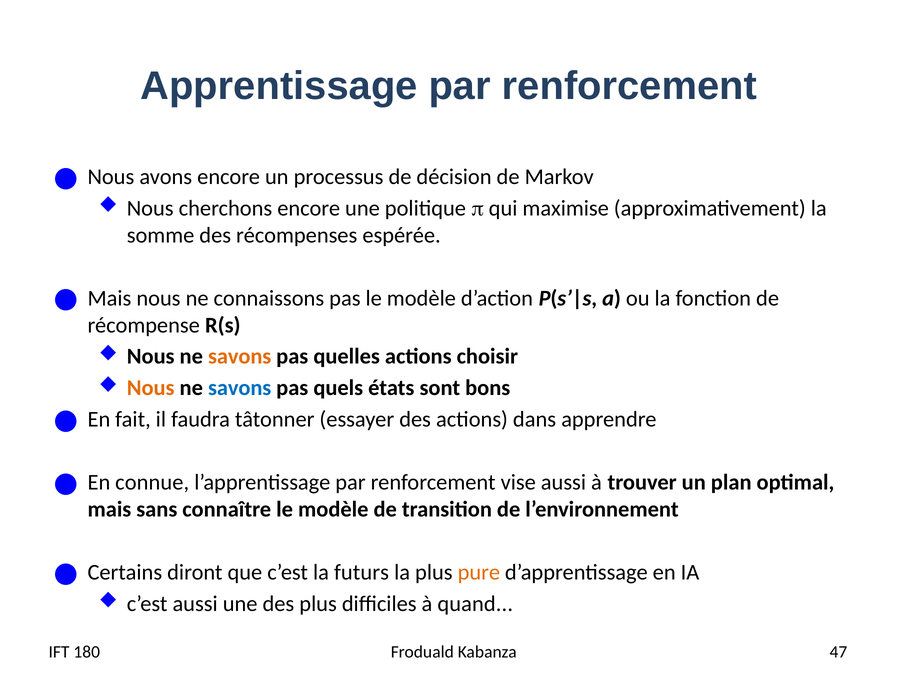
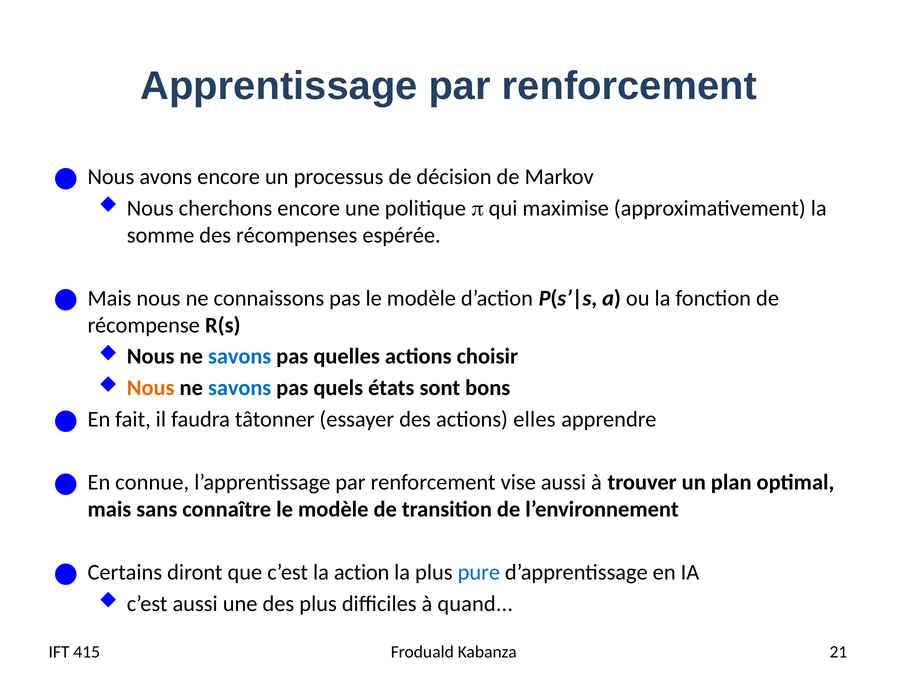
savons colour: orange -> blue (240, 356)
dans: dans -> elles (534, 419)
futurs: futurs -> action (362, 572)
pure colour: orange -> blue (479, 572)
180: 180 -> 415 (87, 651)
47: 47 -> 21 (838, 651)
